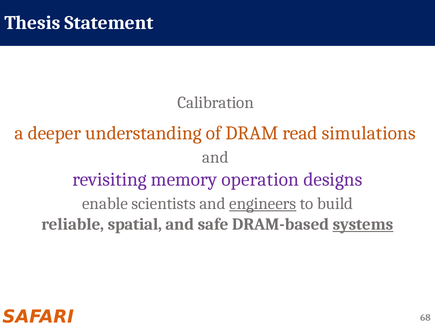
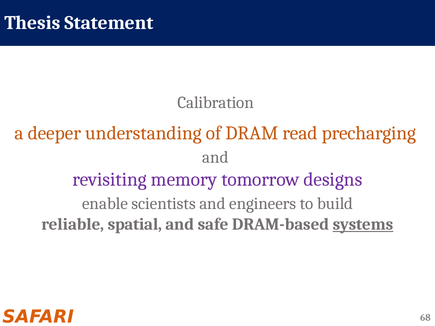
simulations: simulations -> precharging (369, 133)
operation: operation -> tomorrow (260, 180)
engineers underline: present -> none (263, 204)
